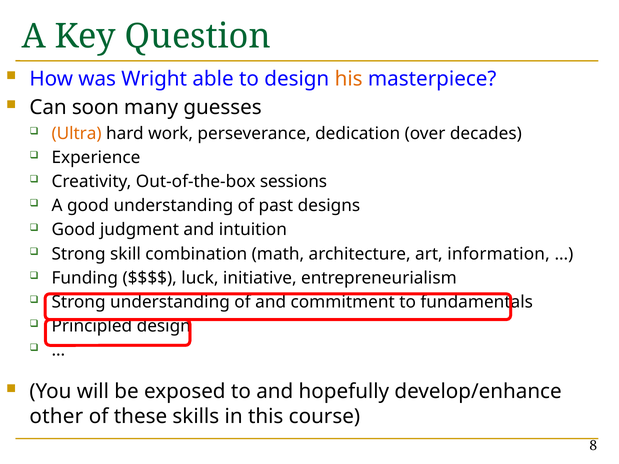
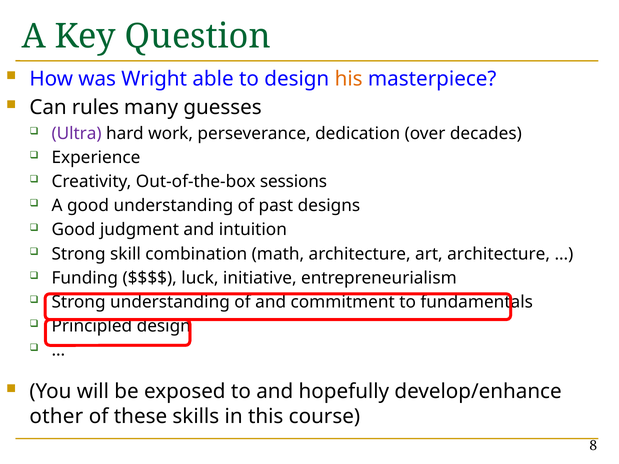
soon: soon -> rules (95, 108)
Ultra colour: orange -> purple (77, 134)
art information: information -> architecture (499, 254)
